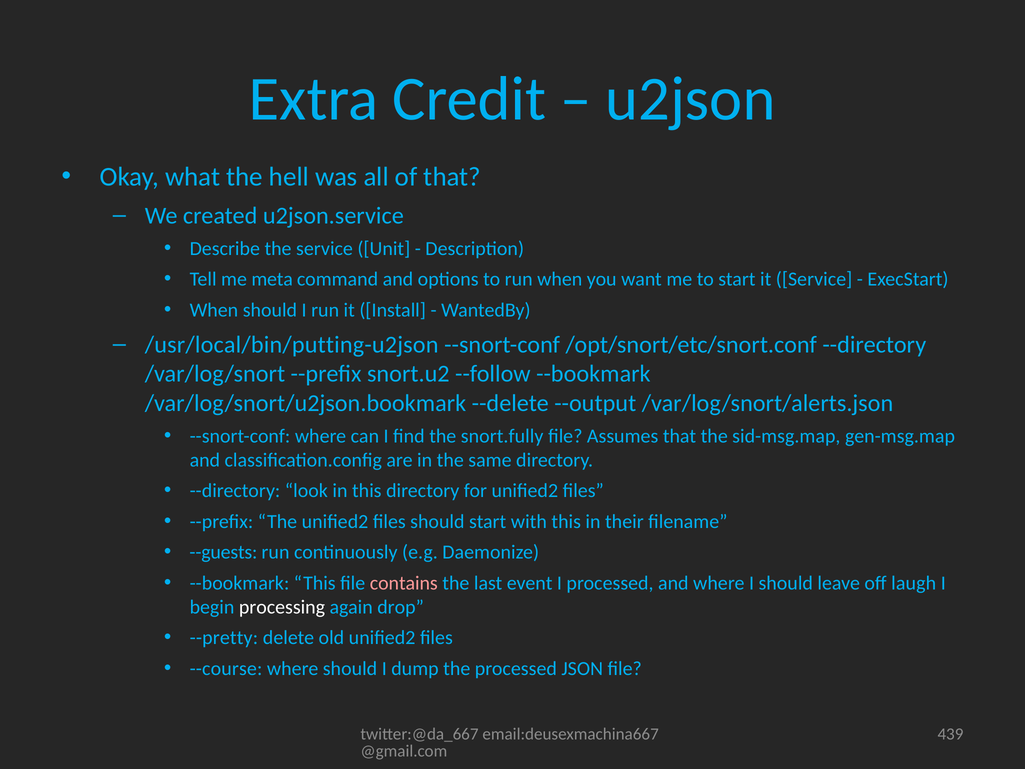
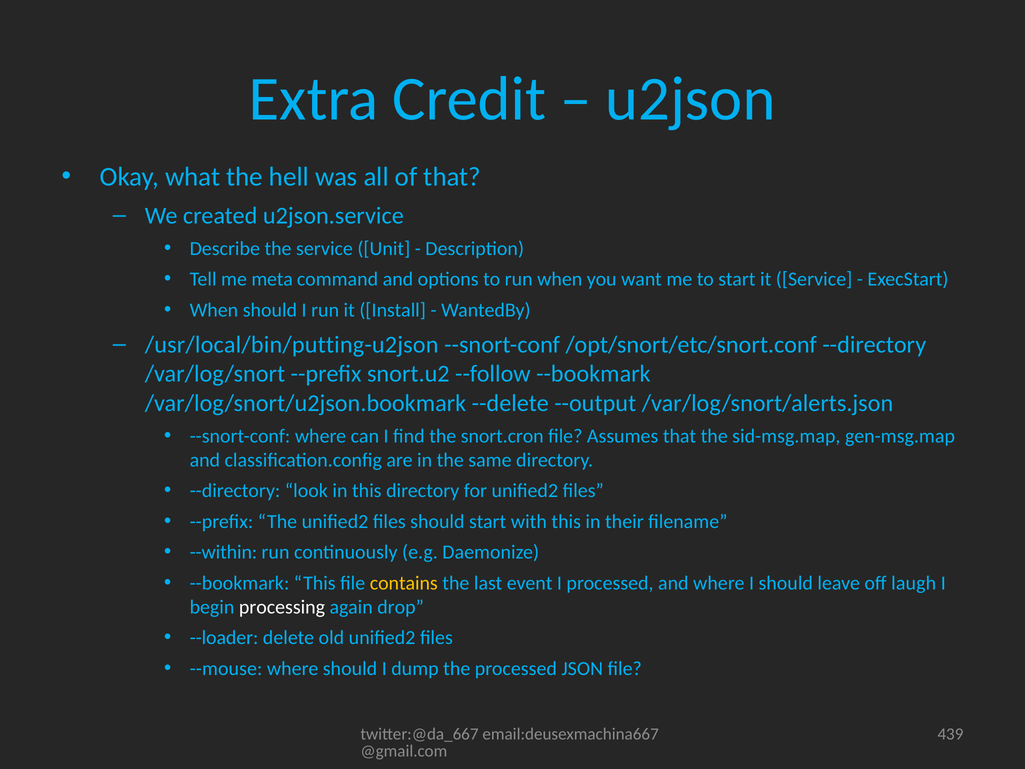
snort.fully: snort.fully -> snort.cron (502, 436)
--guests: --guests -> --within (223, 552)
contains colour: pink -> yellow (404, 583)
--pretty: --pretty -> --loader (224, 638)
--course: --course -> --mouse (226, 668)
